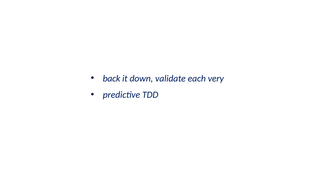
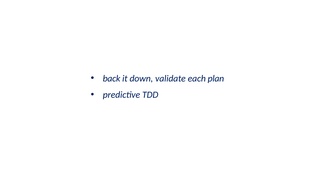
very: very -> plan (216, 78)
